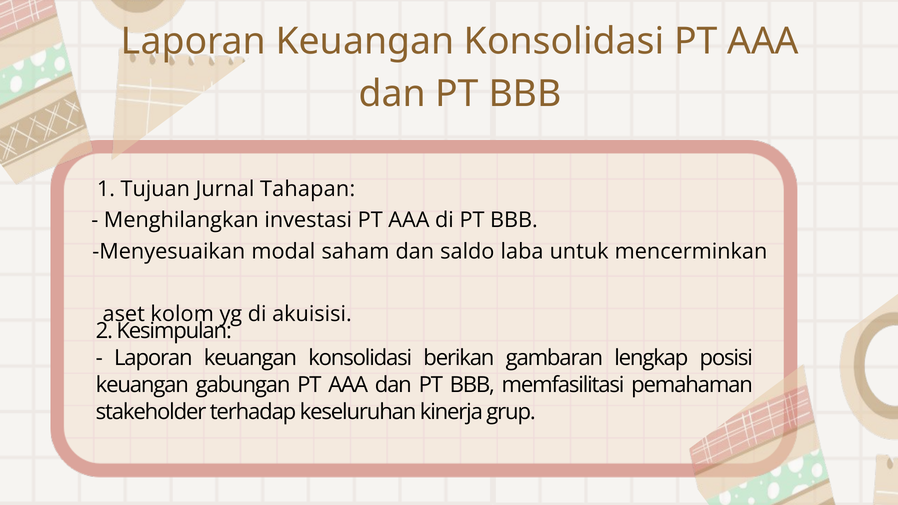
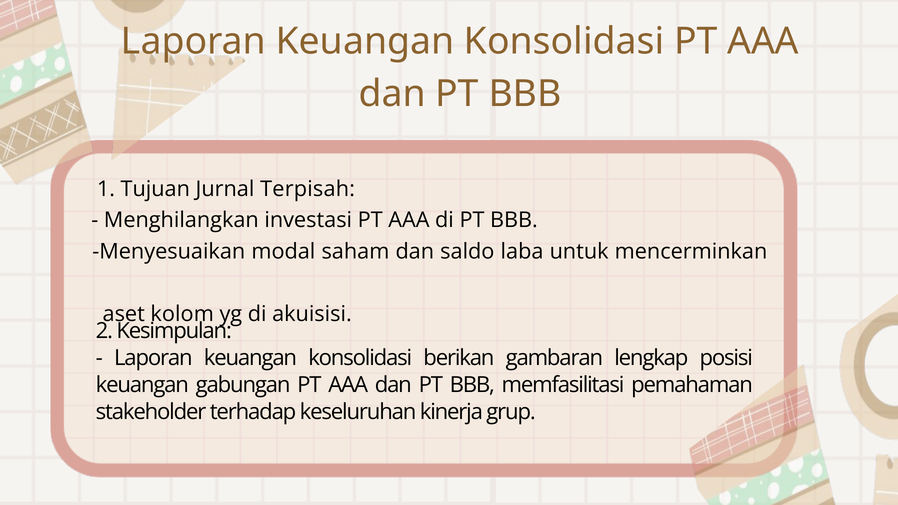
Tahapan: Tahapan -> Terpisah (308, 189)
